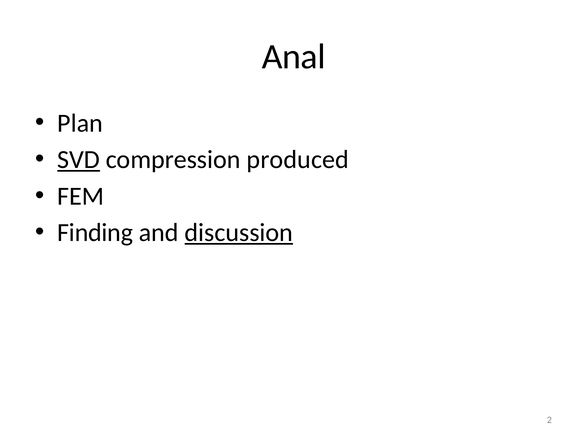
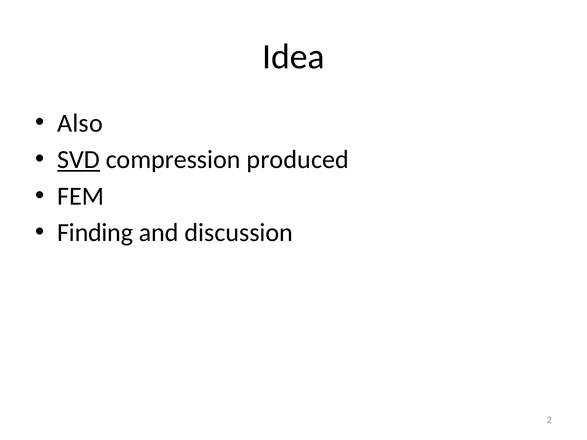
Anal: Anal -> Idea (293, 57)
Plan: Plan -> Also (80, 123)
discussion underline: present -> none (239, 233)
